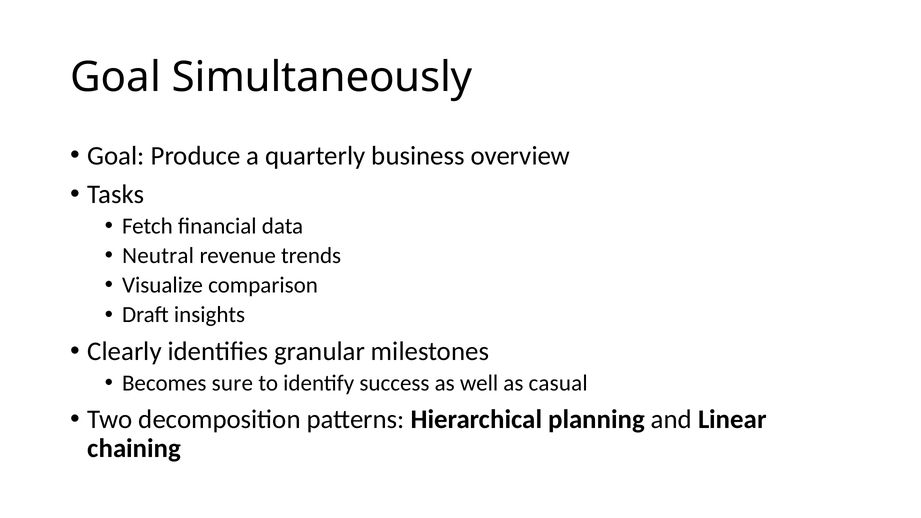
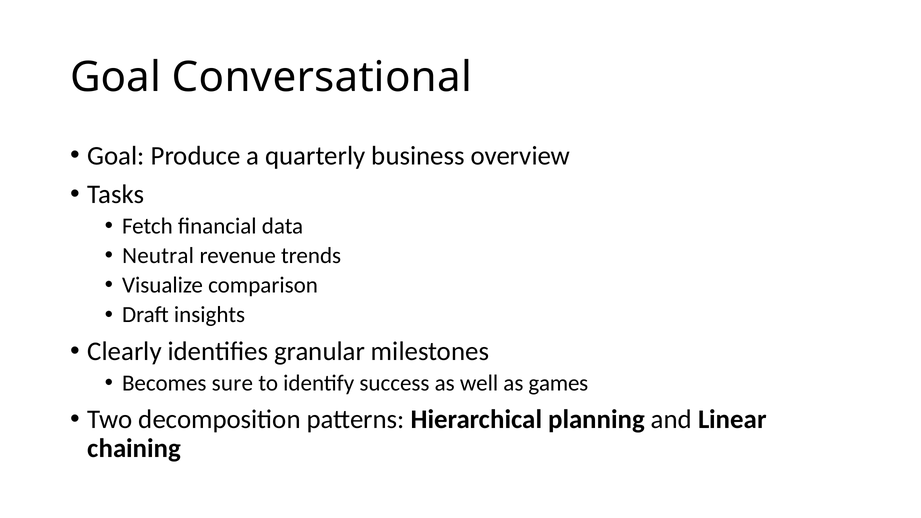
Simultaneously: Simultaneously -> Conversational (322, 77)
casual: casual -> games (558, 383)
